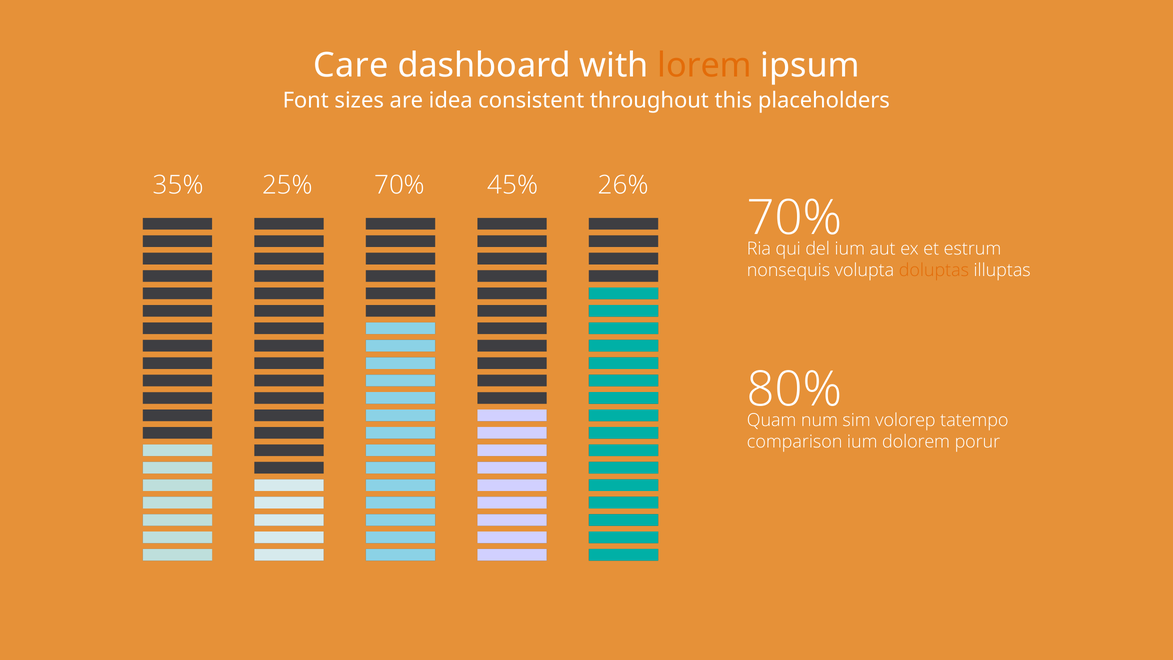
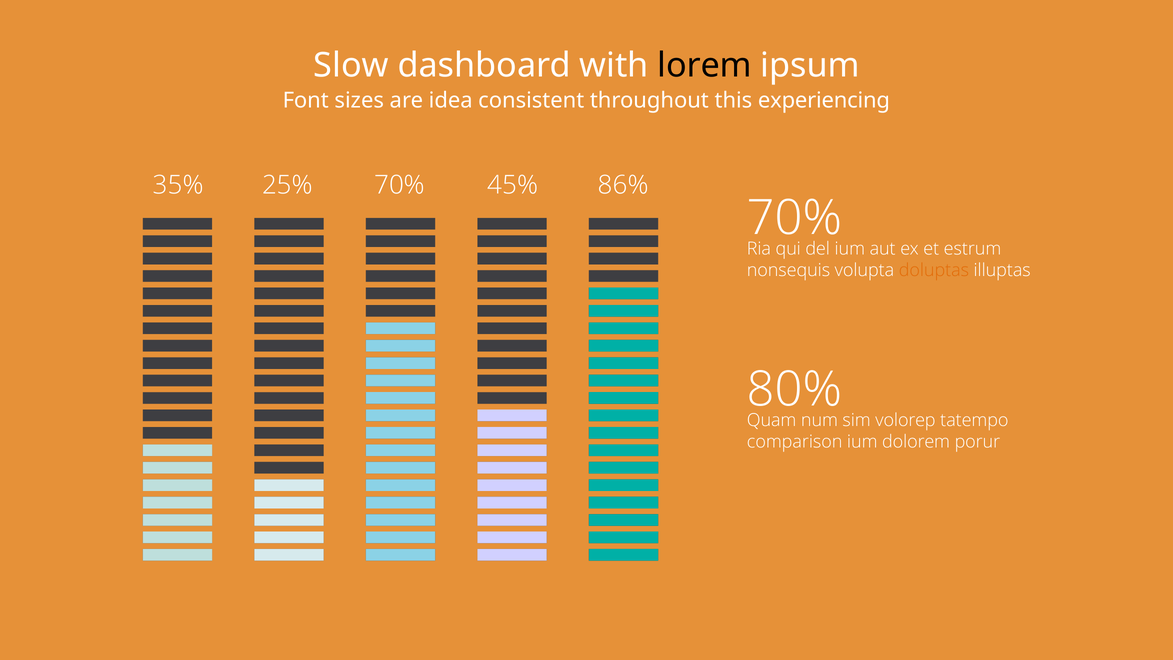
Care: Care -> Slow (351, 66)
lorem colour: orange -> black (705, 66)
placeholders: placeholders -> experiencing (824, 101)
26%: 26% -> 86% (623, 185)
